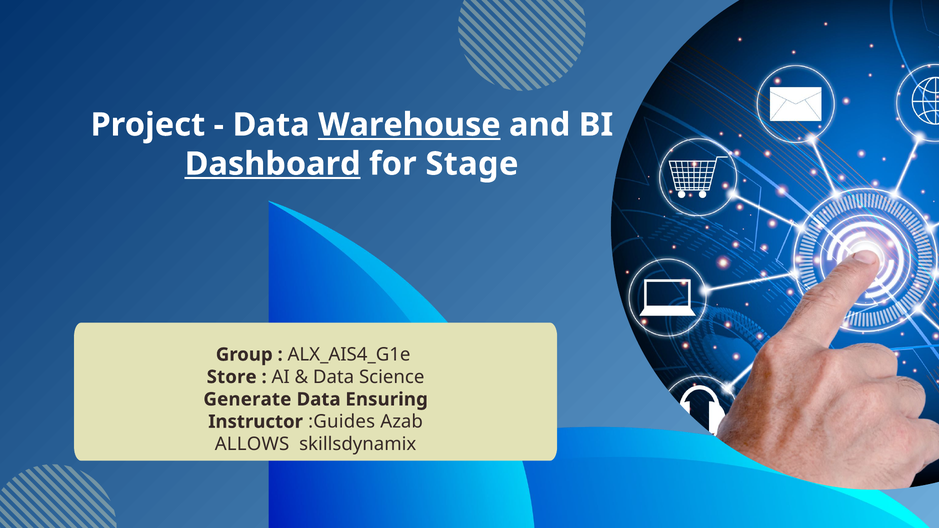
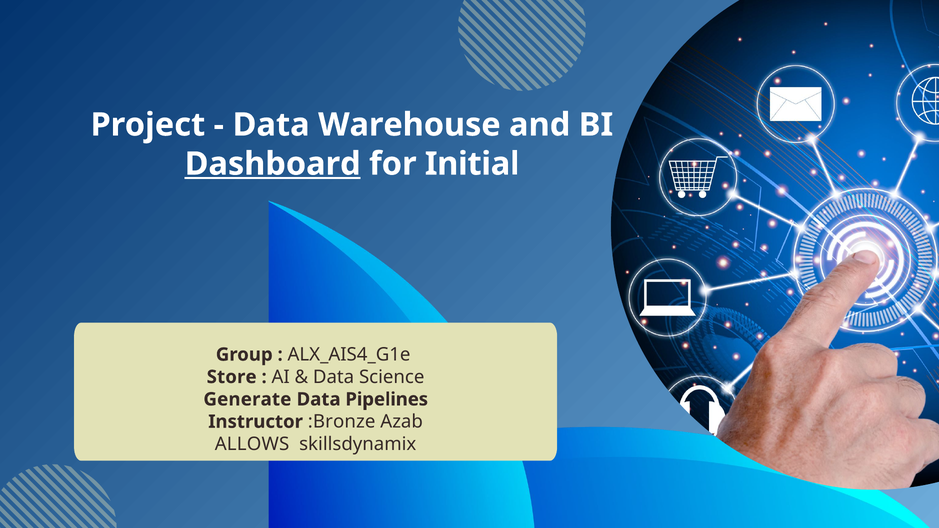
Warehouse underline: present -> none (409, 125)
Stage: Stage -> Initial (472, 164)
Ensuring: Ensuring -> Pipelines (387, 399)
:Guides: :Guides -> :Bronze (342, 422)
